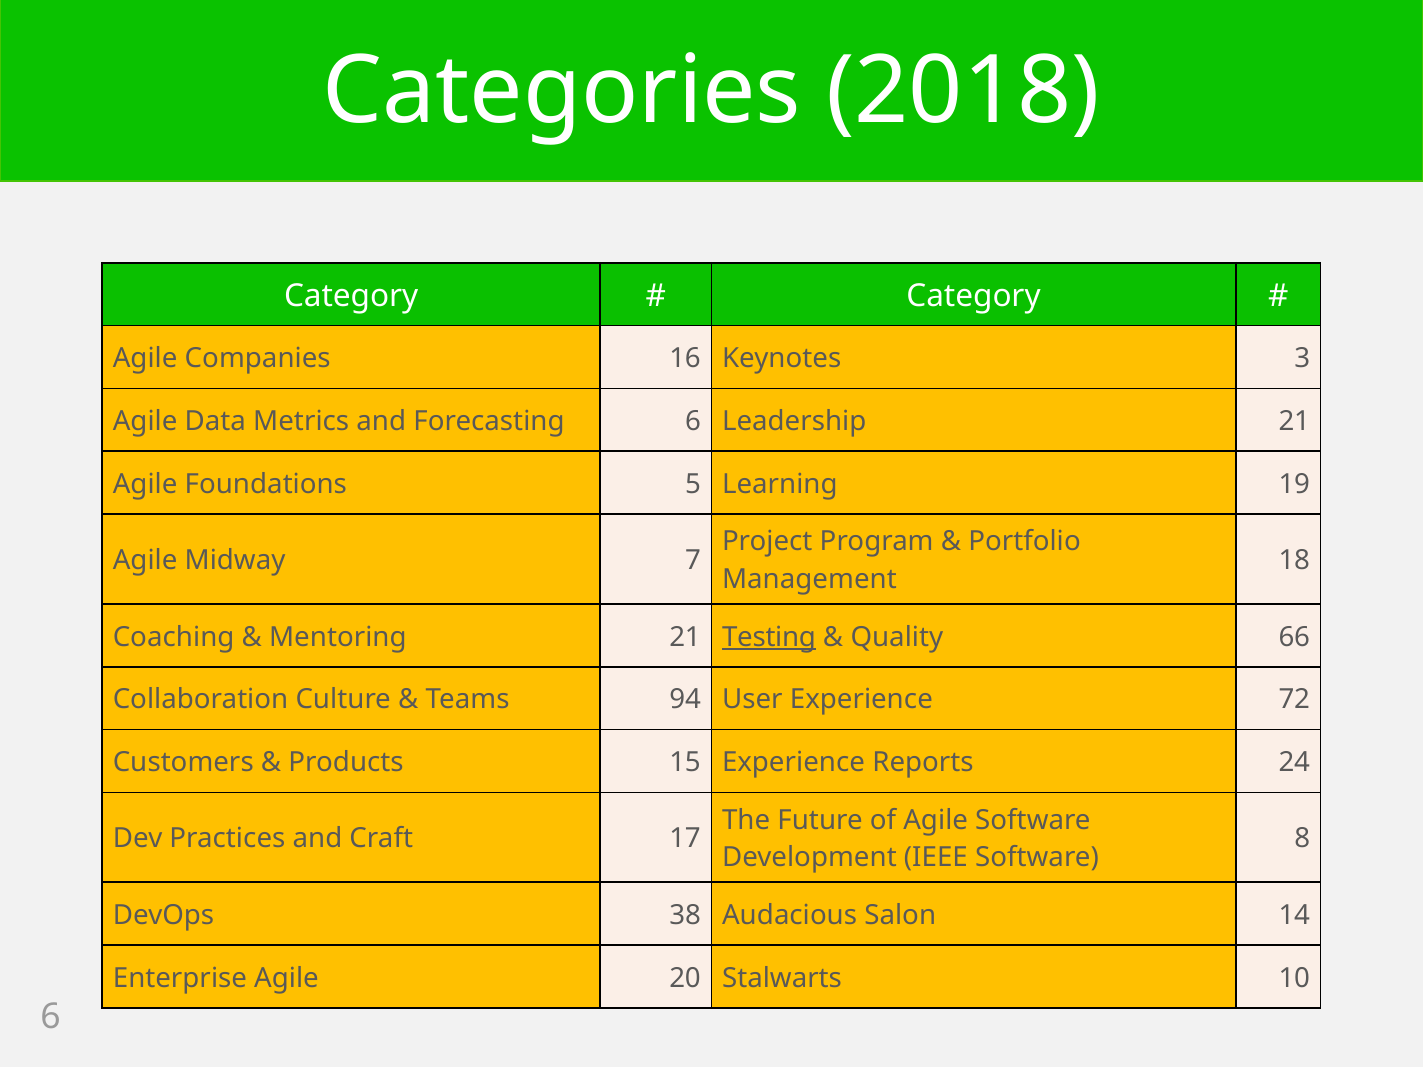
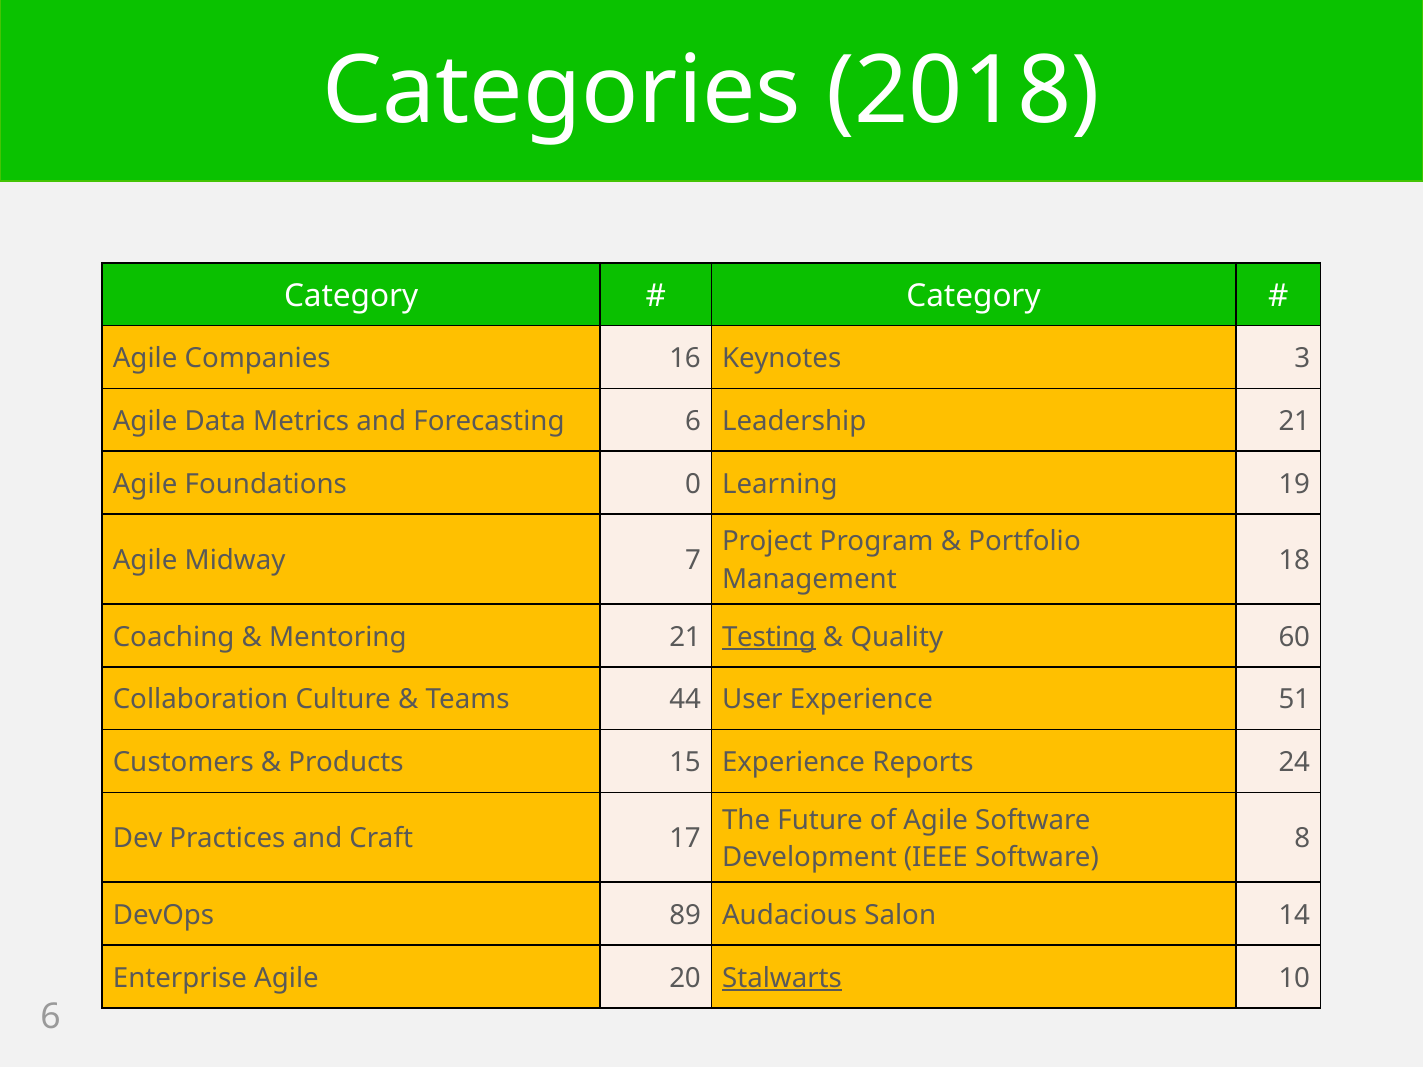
5: 5 -> 0 (693, 484)
66: 66 -> 60 (1294, 637)
94: 94 -> 44 (685, 700)
72: 72 -> 51 (1294, 700)
38: 38 -> 89 (685, 915)
Stalwarts underline: none -> present (782, 978)
